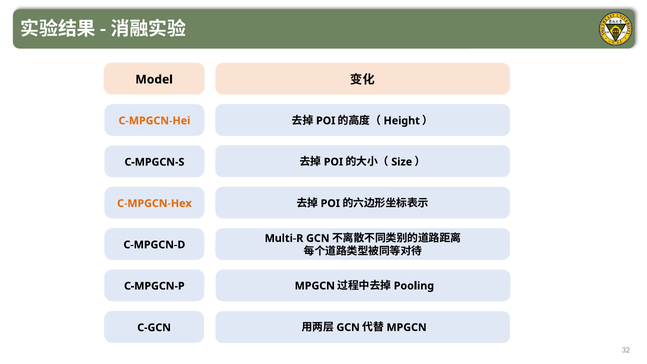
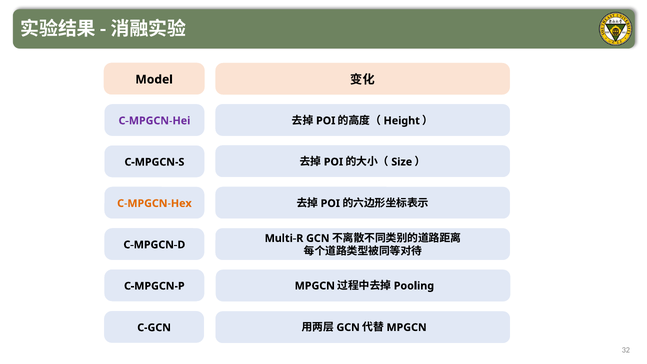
C-MPGCN-Hei colour: orange -> purple (154, 121)
